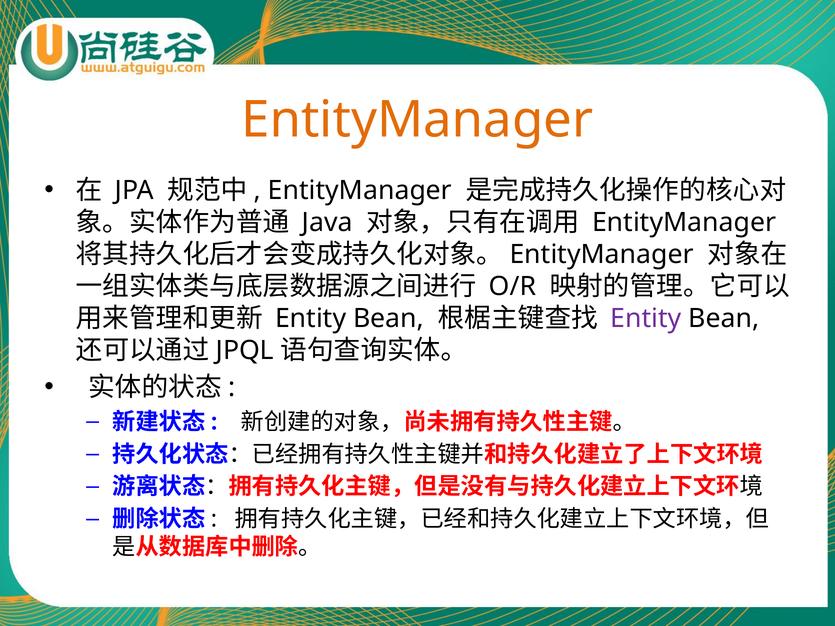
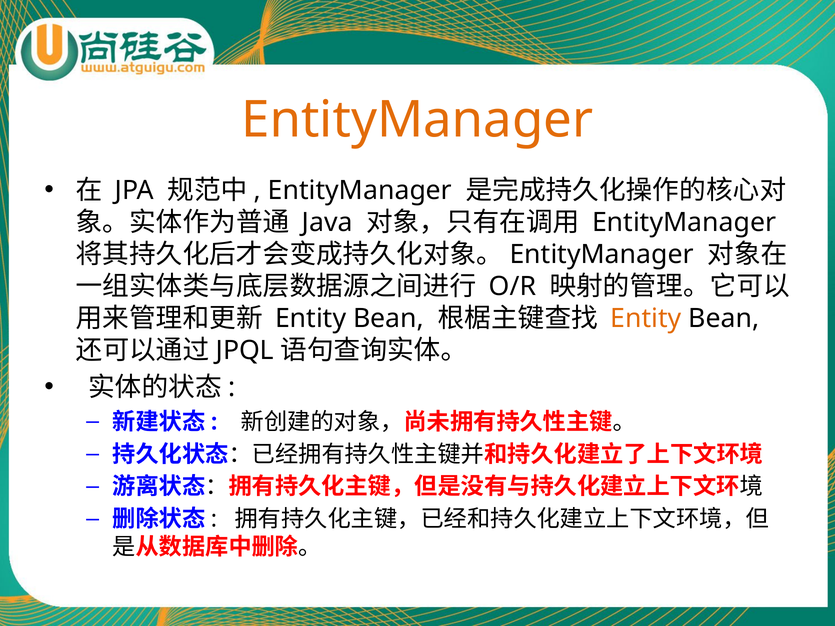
Entity colour: purple -> orange (646, 318)
